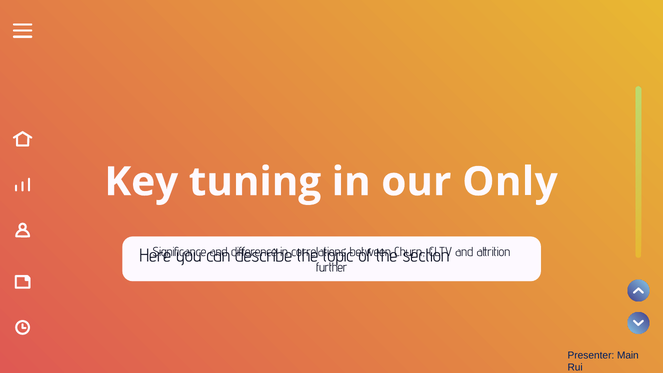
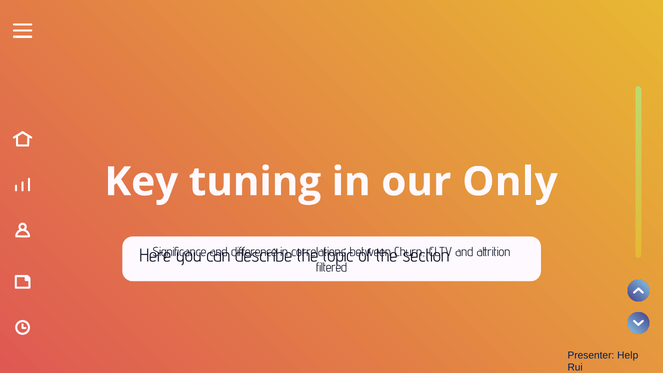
further: further -> filtered (332, 267)
Main: Main -> Help (628, 355)
